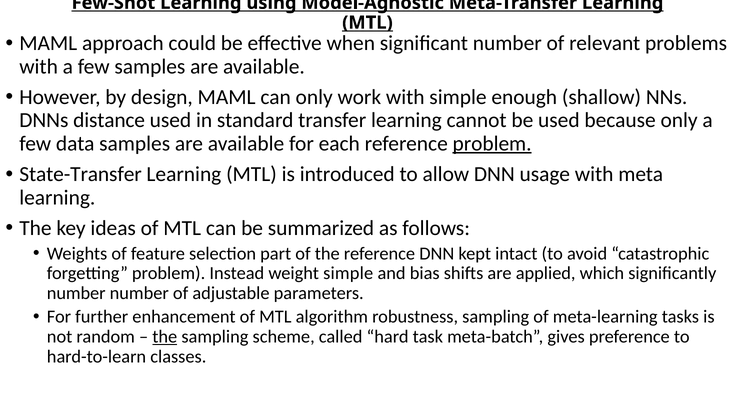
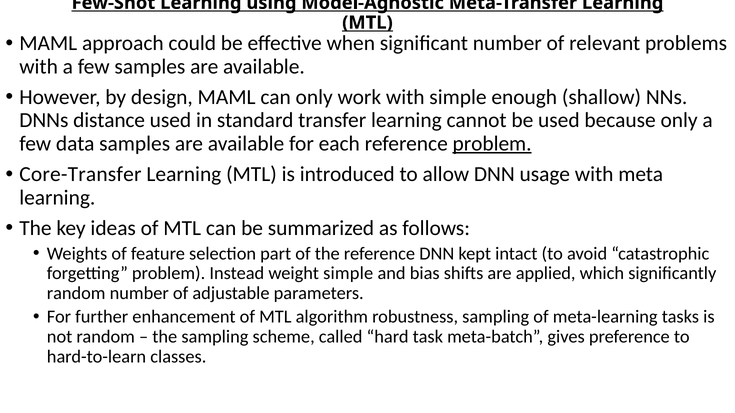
State-Transfer: State-Transfer -> Core-Transfer (80, 175)
number: number -> random (76, 293)
the underline: present -> none (165, 337)
